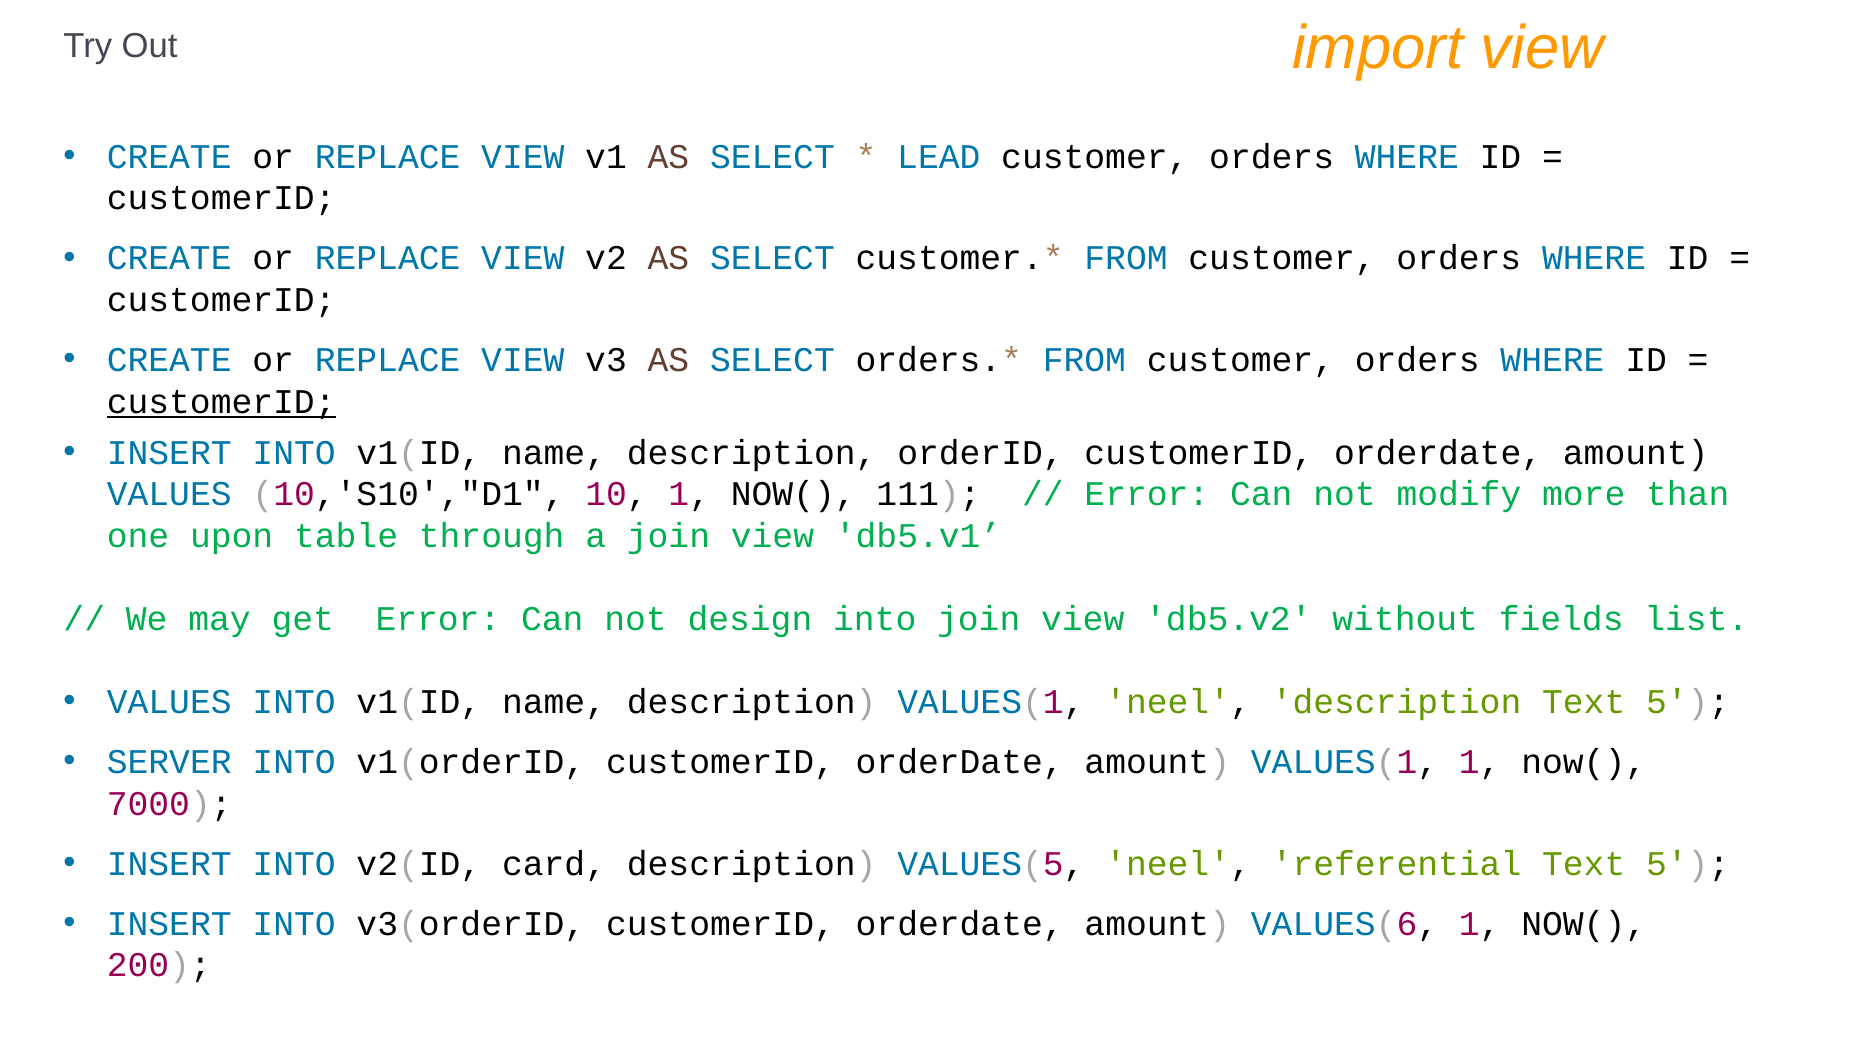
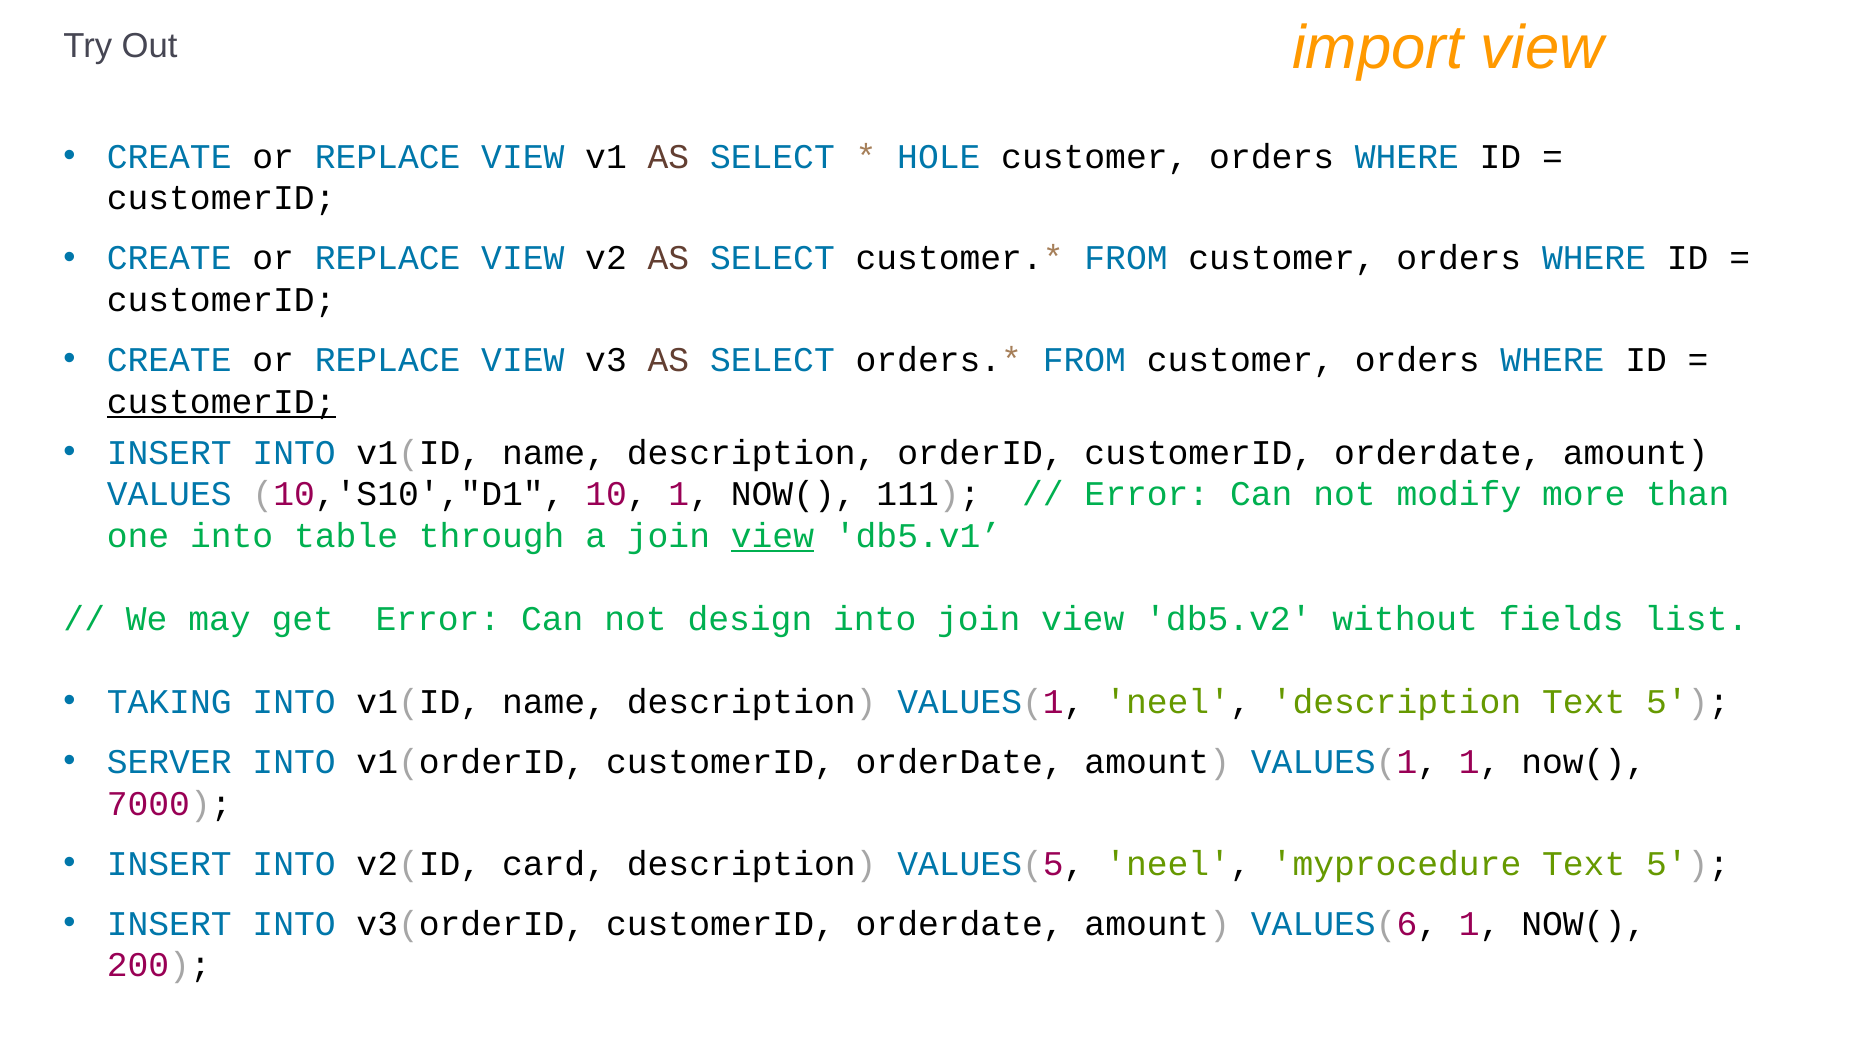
LEAD: LEAD -> HOLE (939, 157)
one upon: upon -> into (232, 536)
view underline: none -> present (772, 536)
VALUES: VALUES -> TAKING (169, 702)
referential: referential -> myprocedure (1397, 864)
